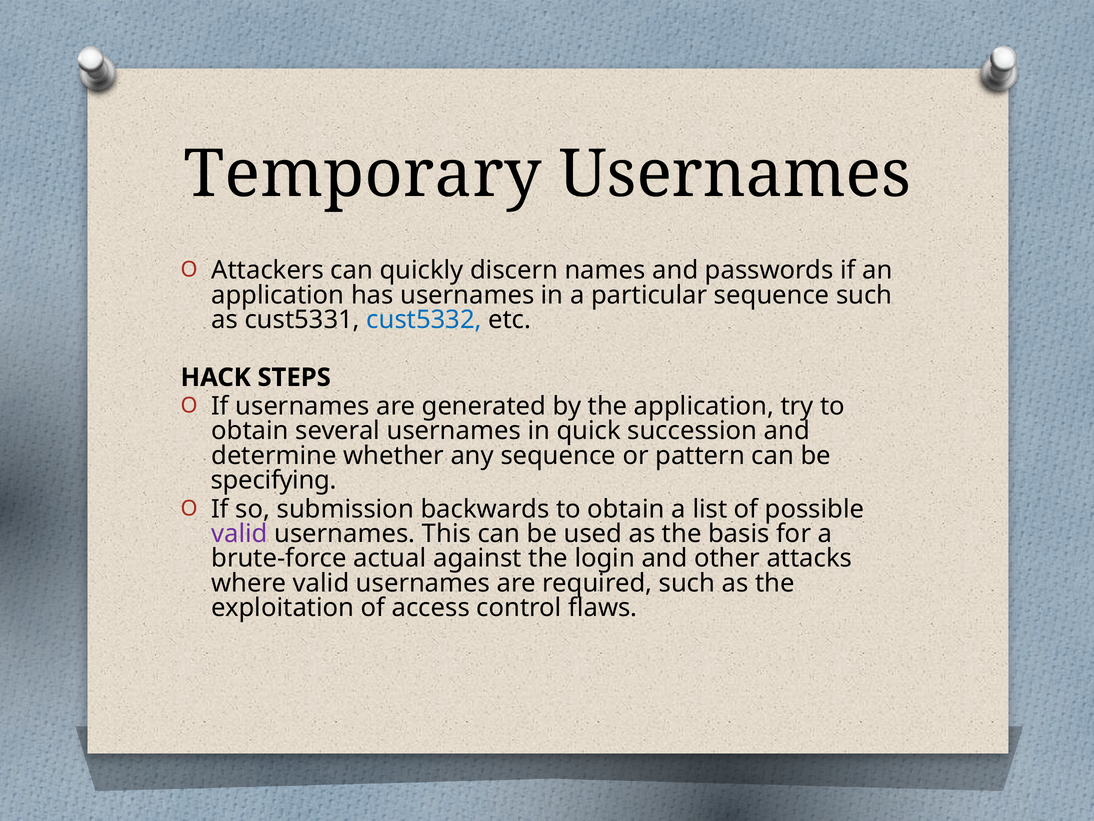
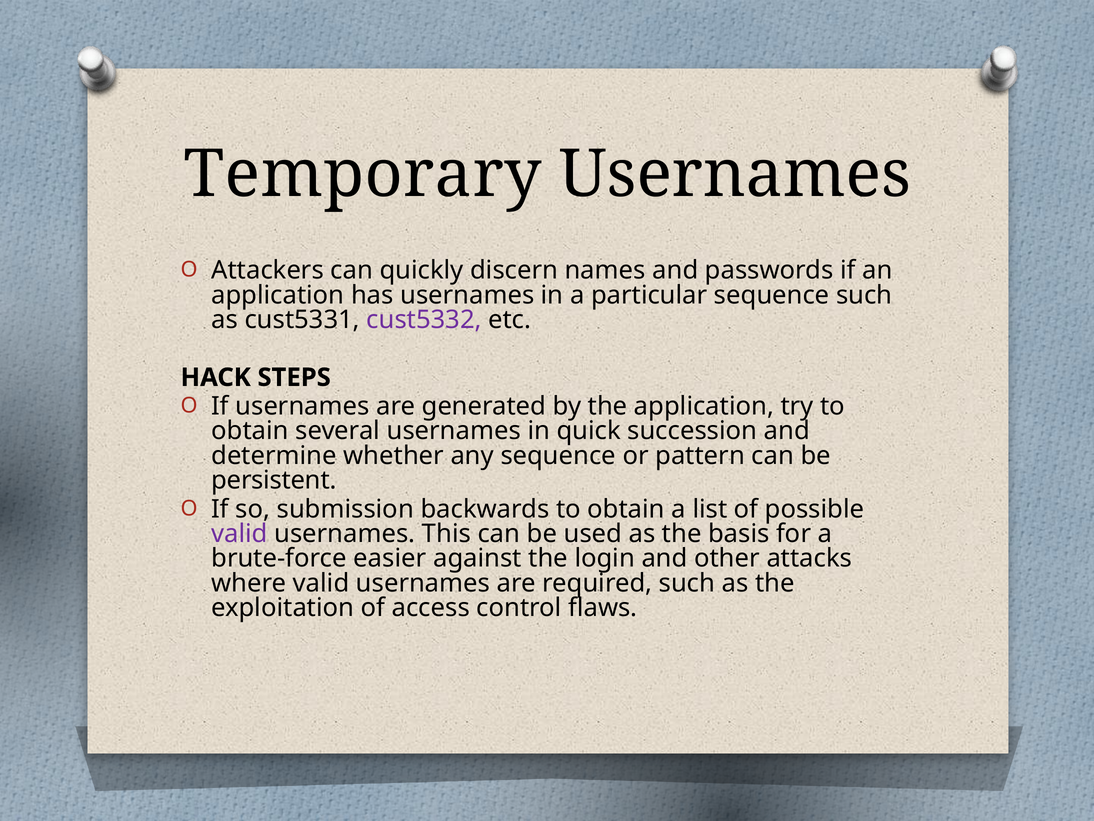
cust5332 colour: blue -> purple (424, 319)
specifying: specifying -> persistent (274, 480)
actual: actual -> easier (390, 558)
